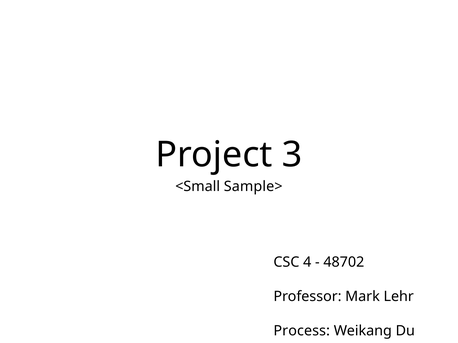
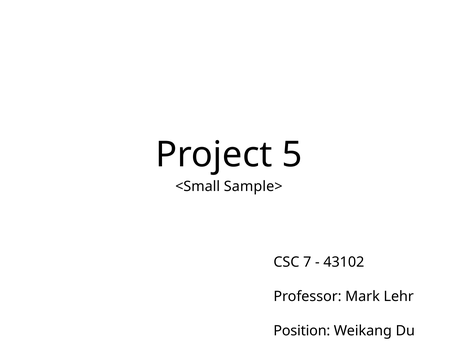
3: 3 -> 5 (292, 155)
4: 4 -> 7 (307, 263)
48702: 48702 -> 43102 (344, 263)
Process: Process -> Position (302, 331)
